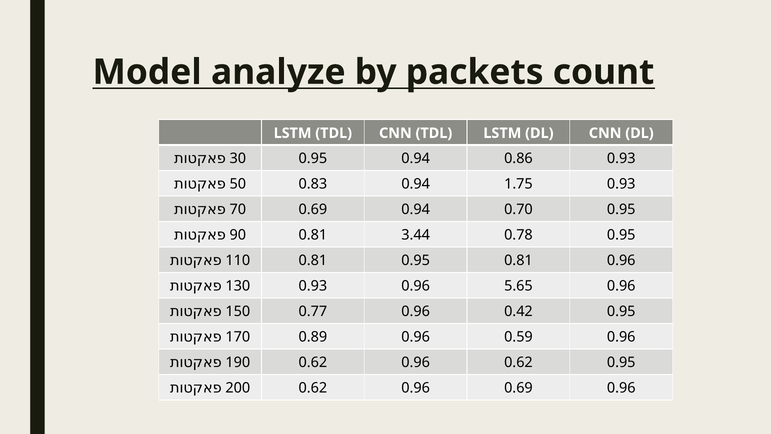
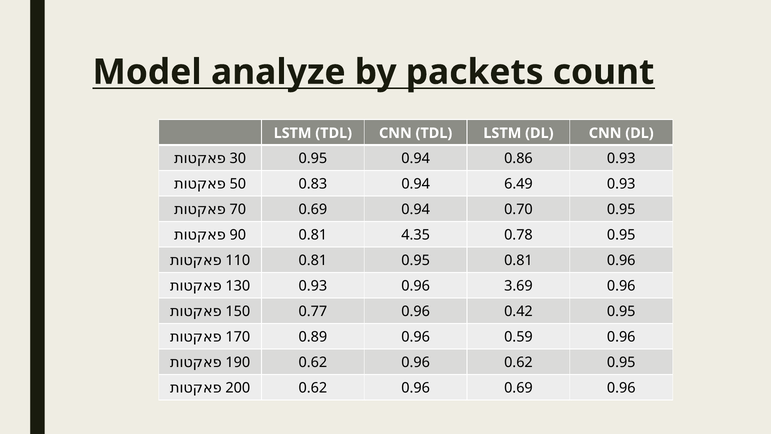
1.75: 1.75 -> 6.49 (518, 184)
3.44: 3.44 -> 4.35 (416, 235)
5.65: 5.65 -> 3.69 (518, 286)
